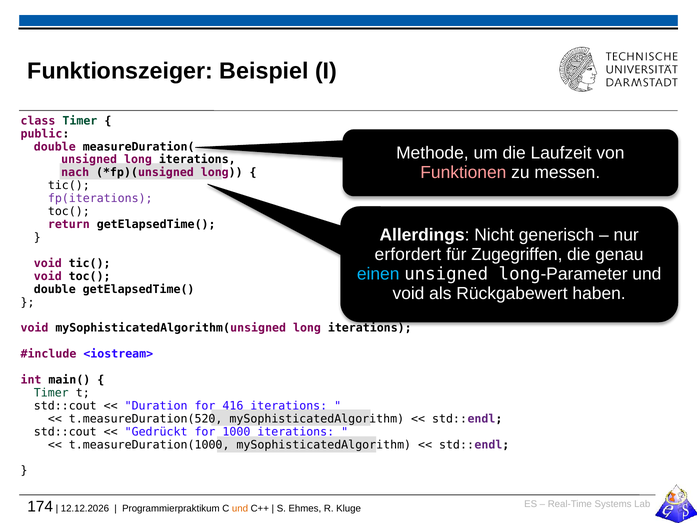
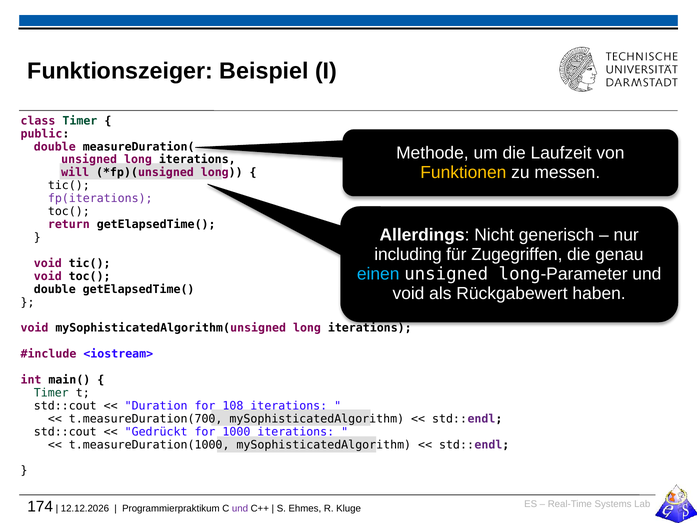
Funktionen colour: pink -> yellow (463, 172)
nach: nach -> will (75, 173)
erfordert: erfordert -> including (408, 254)
416: 416 -> 108 (233, 406)
t.measureDuration(520: t.measureDuration(520 -> t.measureDuration(700 (146, 419)
und colour: orange -> purple (240, 508)
